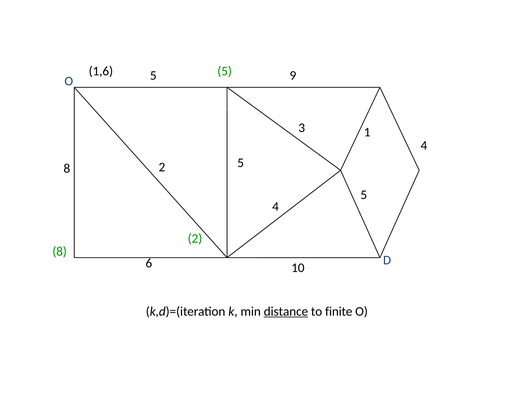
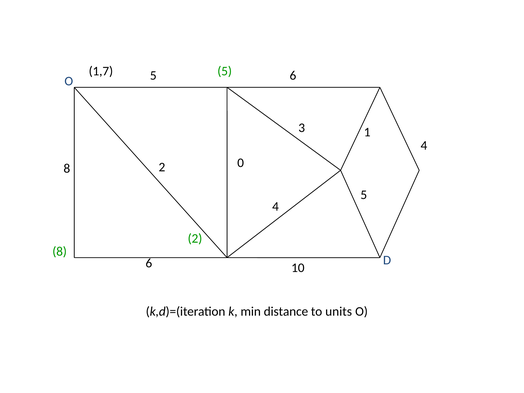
1,6: 1,6 -> 1,7 (101, 71)
5 9: 9 -> 6 (293, 76)
2 5: 5 -> 0 (241, 163)
distance underline: present -> none (286, 311)
finite: finite -> units (339, 311)
